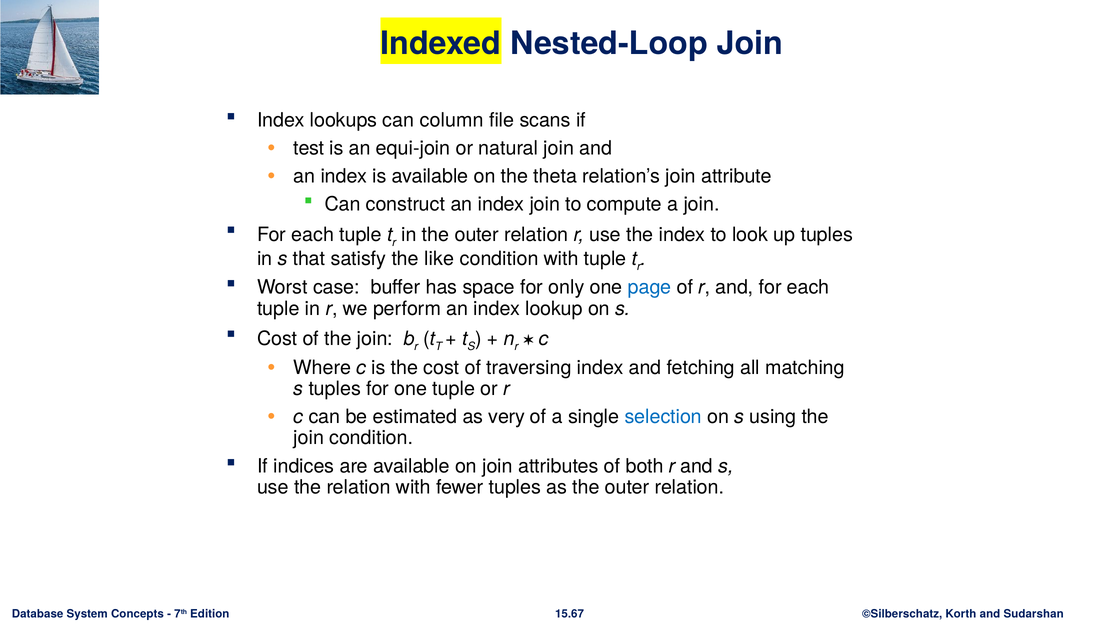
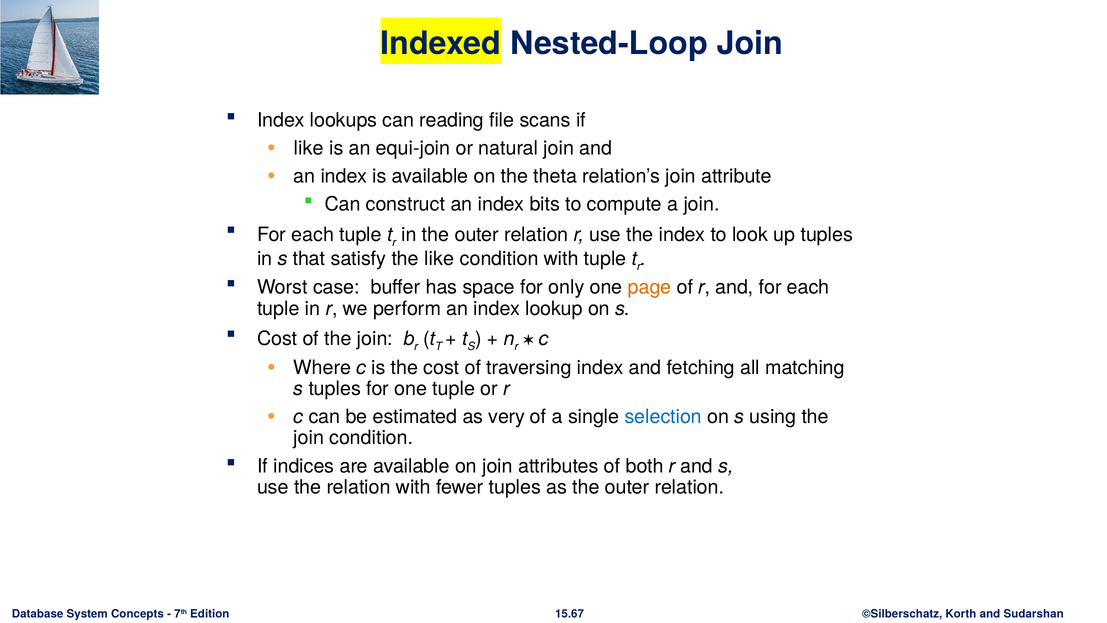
column: column -> reading (452, 120)
test: test -> like (309, 148)
index join: join -> bits (545, 204)
page colour: blue -> orange (650, 287)
